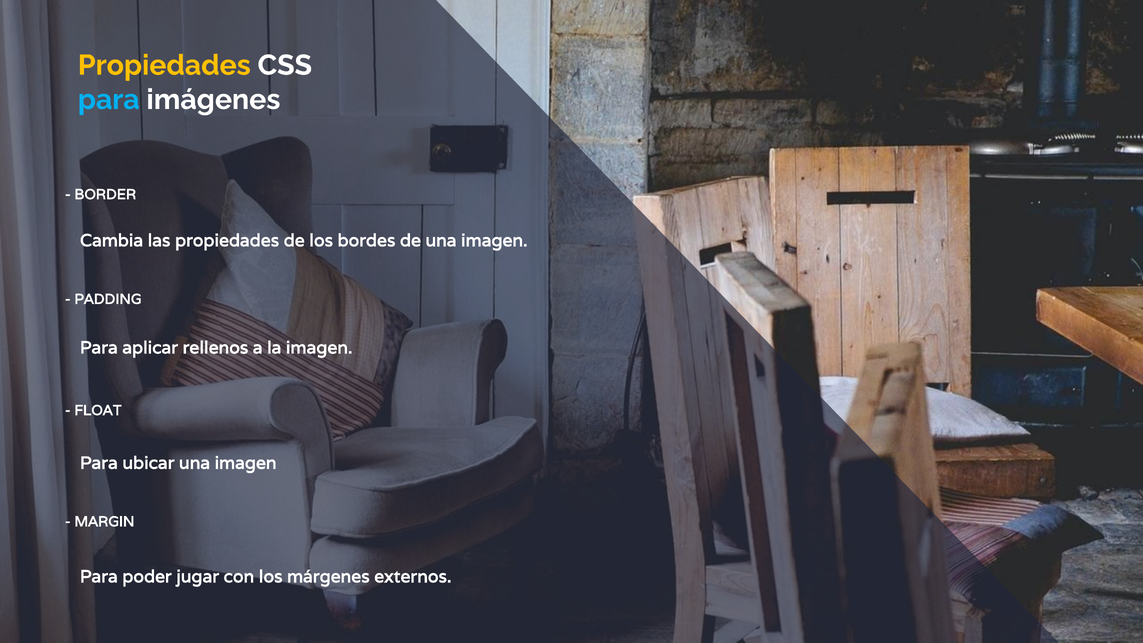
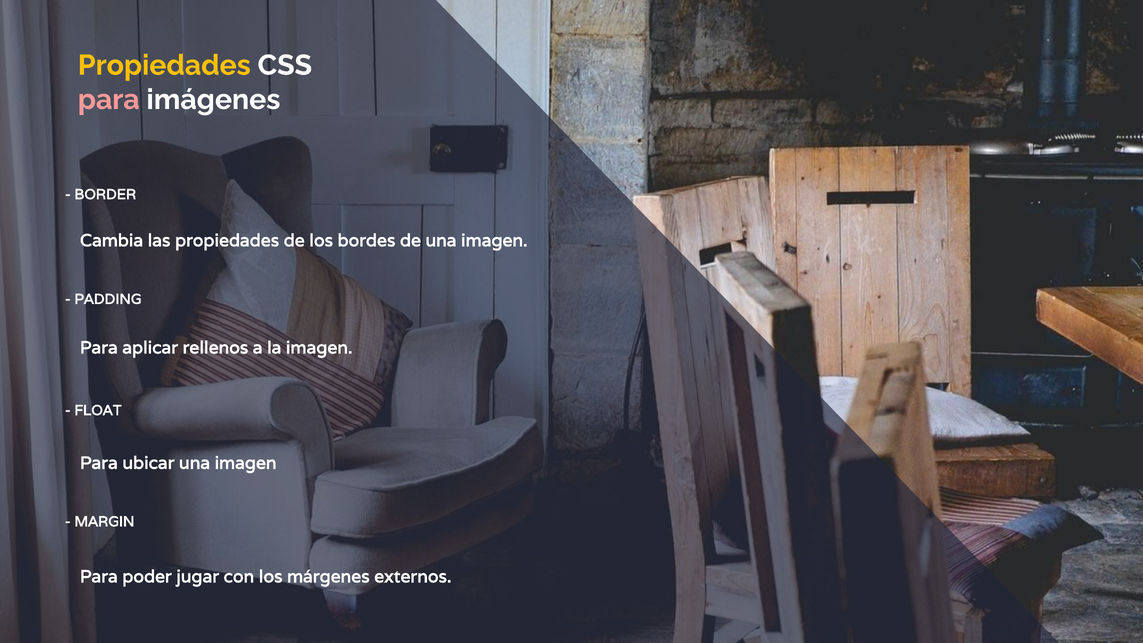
para colour: light blue -> pink (109, 100)
